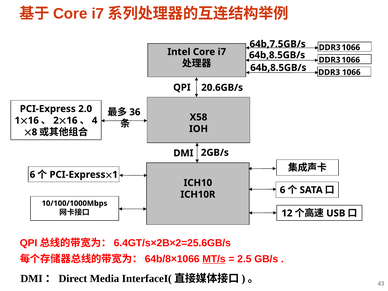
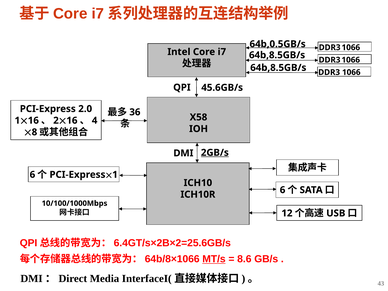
64b,7.5GB/s: 64b,7.5GB/s -> 64b,0.5GB/s (278, 44)
20.6GB/s: 20.6GB/s -> 45.6GB/s (222, 88)
2GB/s underline: none -> present (215, 153)
2.5: 2.5 -> 8.6 (244, 259)
